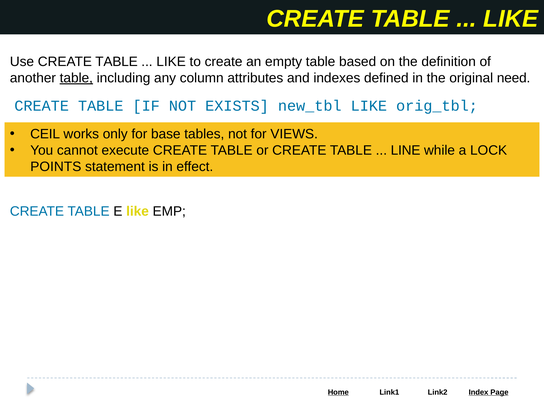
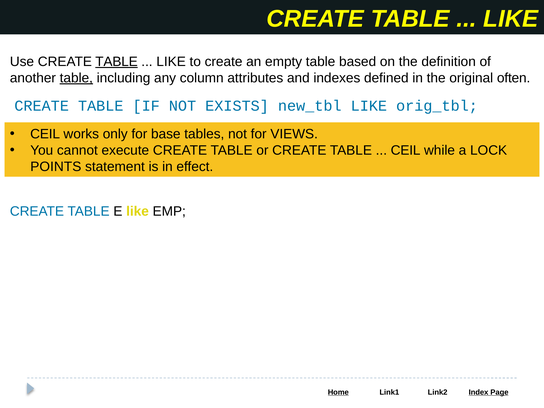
TABLE underline: none -> present (117, 62)
need: need -> often (514, 78)
LINE: LINE -> CEIL (406, 150)
